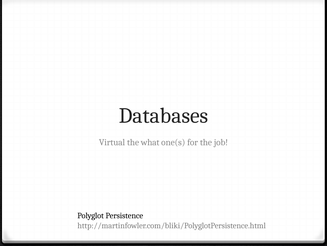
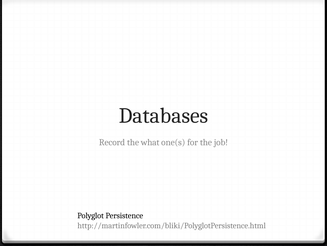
Virtual: Virtual -> Record (112, 142)
